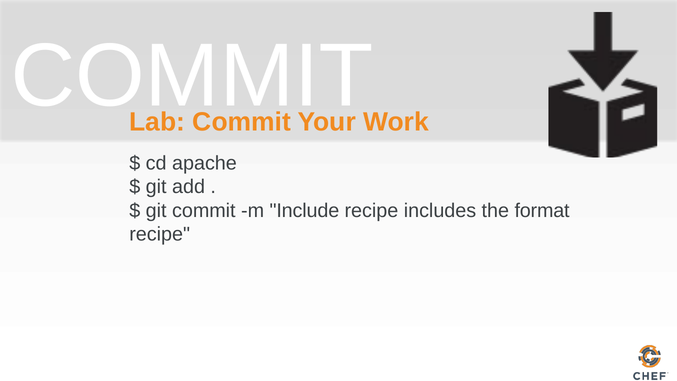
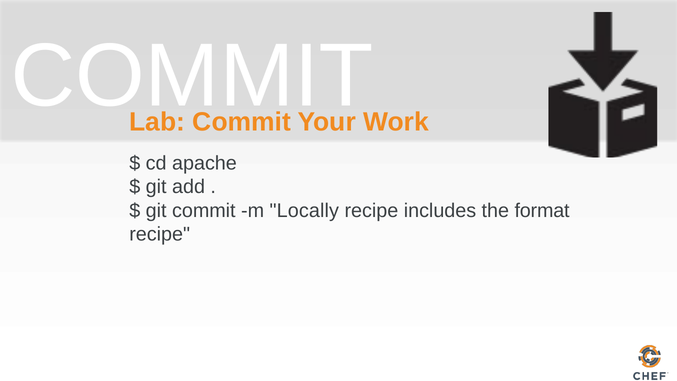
Include: Include -> Locally (304, 210)
